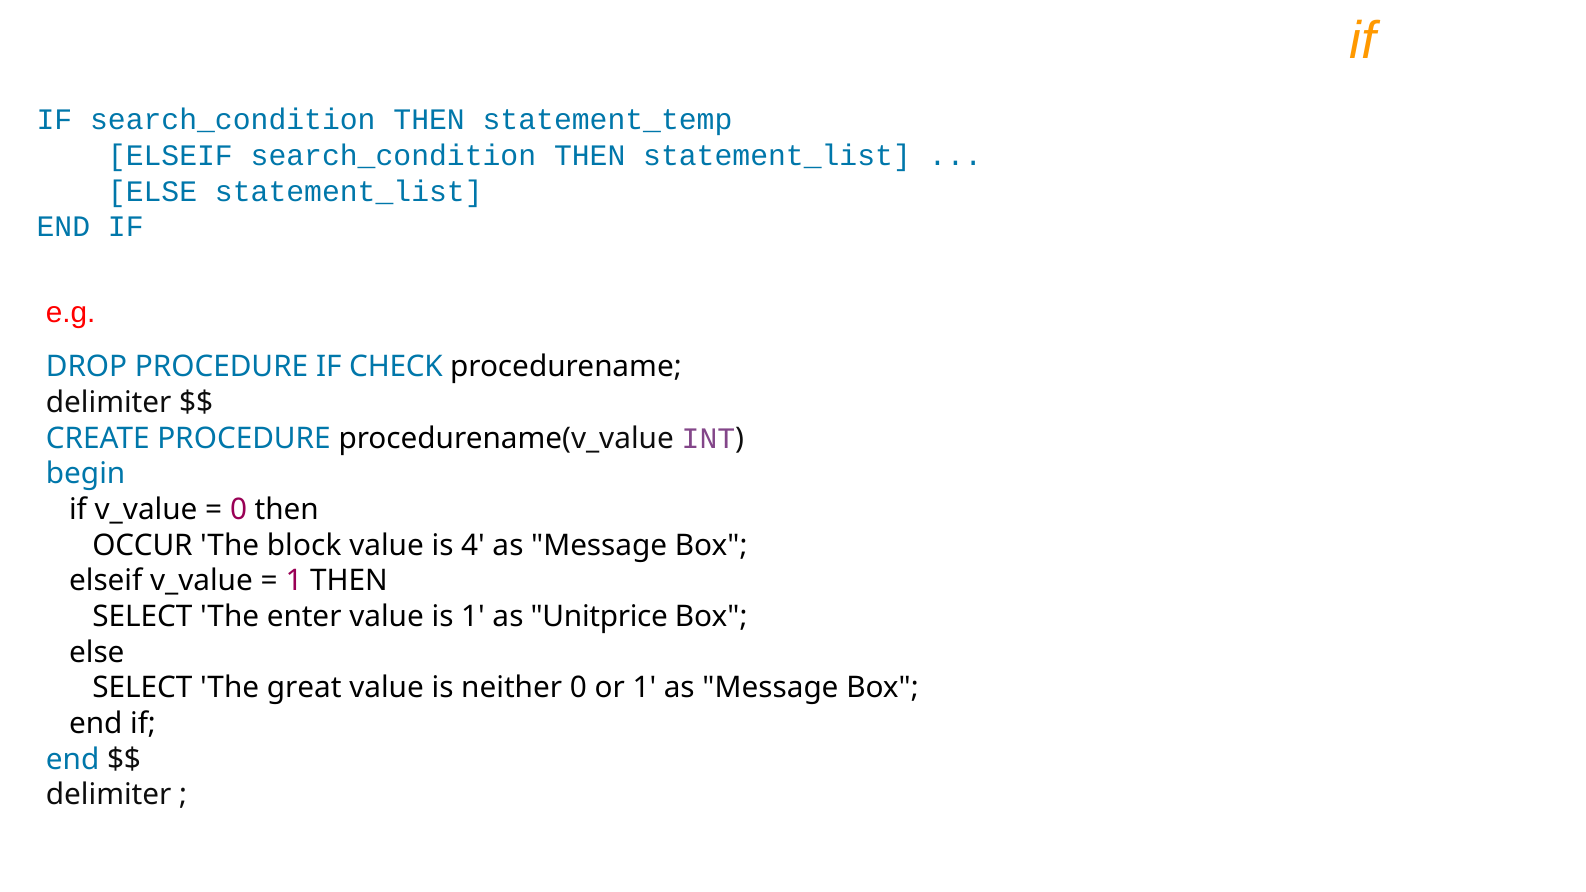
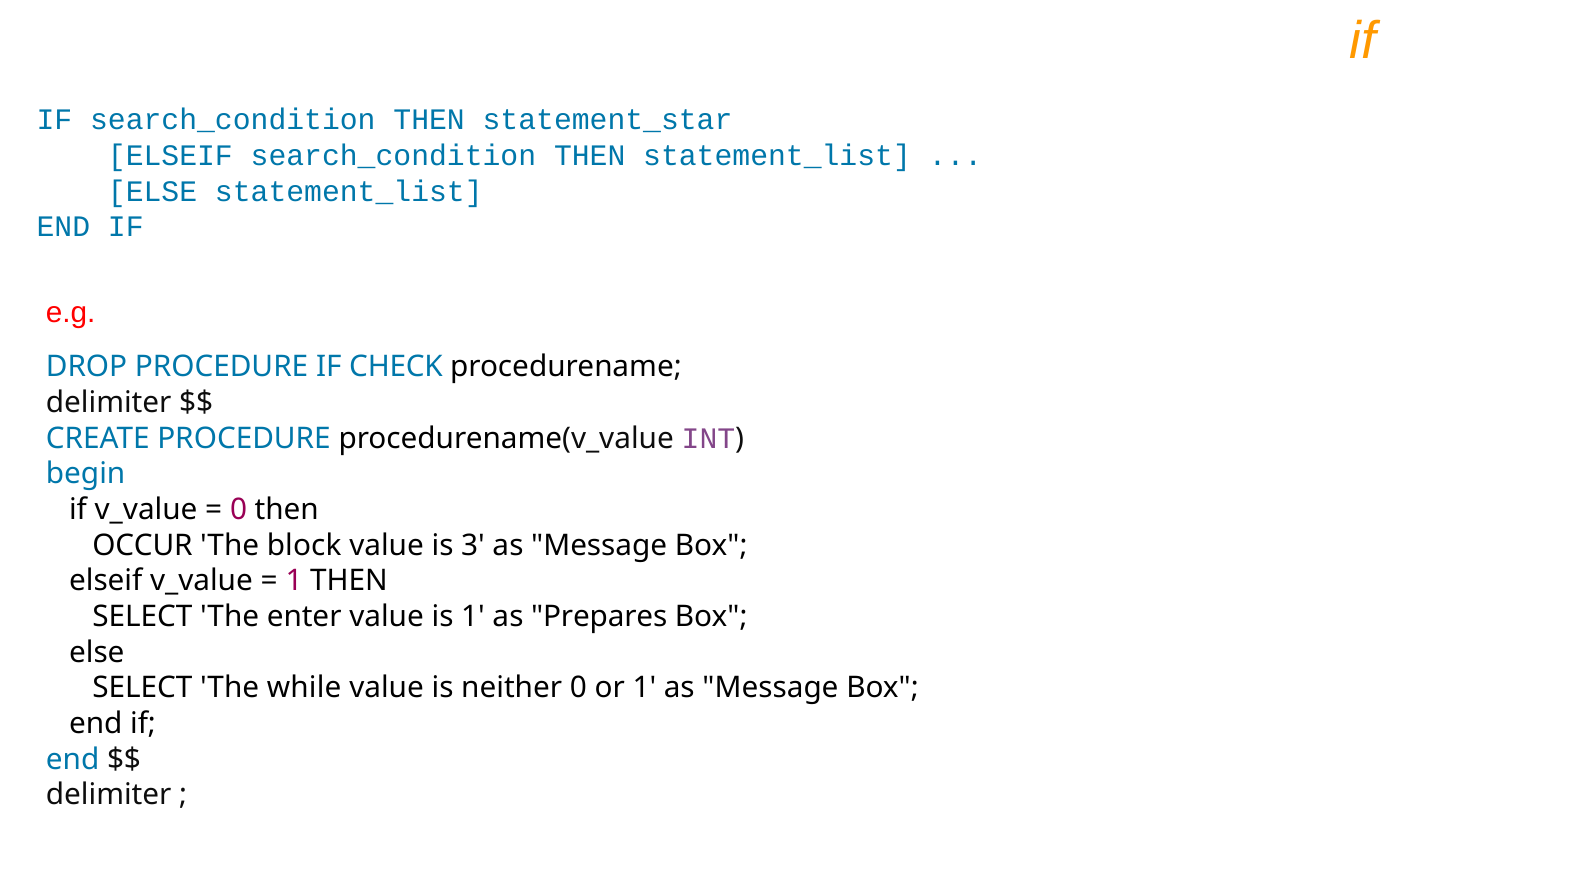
statement_temp: statement_temp -> statement_star (608, 120)
4: 4 -> 3 (473, 545)
Unitprice: Unitprice -> Prepares (599, 617)
great: great -> while (304, 688)
